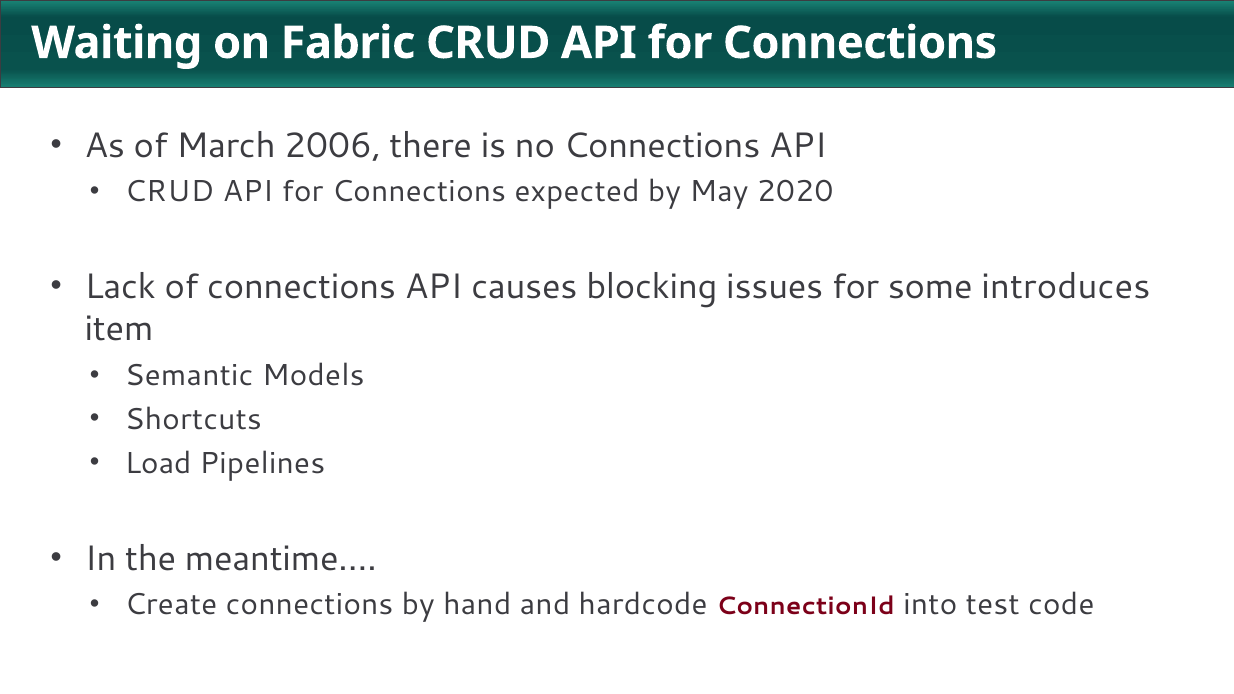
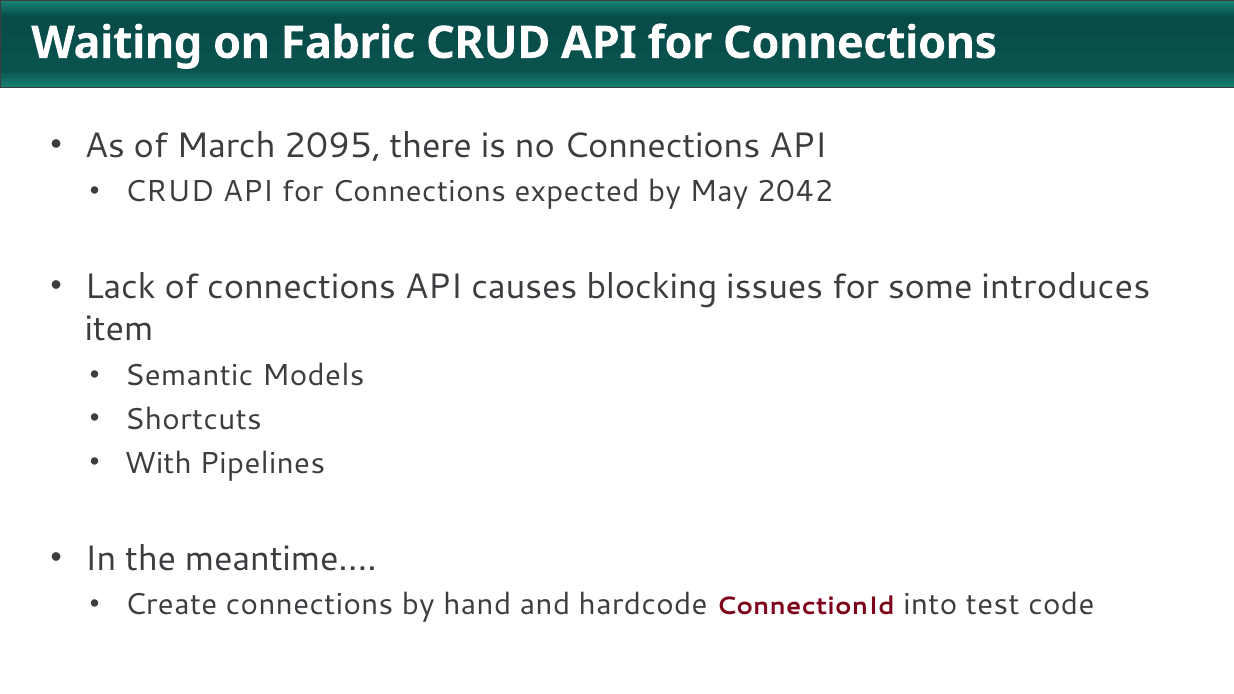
2006: 2006 -> 2095 (333, 145)
2020: 2020 -> 2042 (795, 192)
Load: Load -> With (158, 464)
